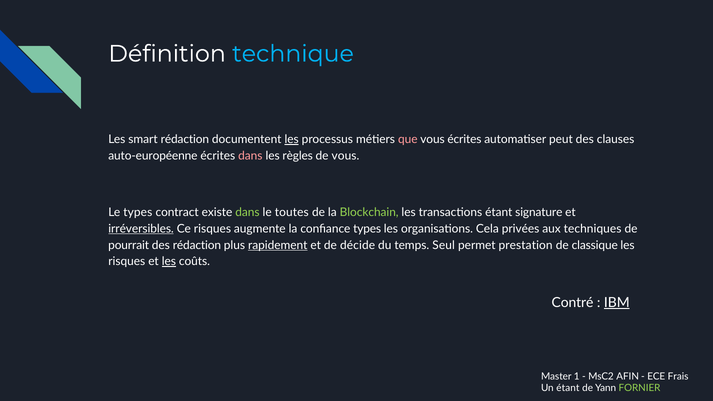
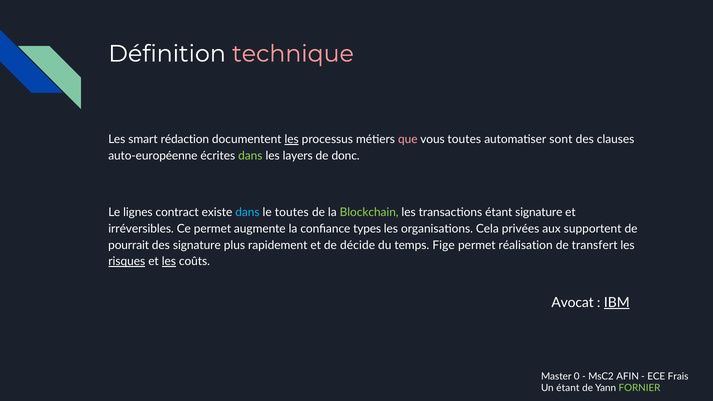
technique colour: light blue -> pink (293, 54)
vous écrites: écrites -> toutes (464, 139)
peut: peut -> sont (561, 139)
dans colour: pink -> light green (250, 156)
règles: règles -> layers (298, 156)
de vous: vous -> donc (346, 156)
Le types: types -> lignes (138, 212)
dans colour: light green -> light blue (247, 212)
irréversibles underline: present -> none (141, 229)
Ce risques: risques -> permet (212, 229)
techniques: techniques -> supportent (593, 229)
des rédaction: rédaction -> signature (197, 245)
rapidement underline: present -> none (278, 245)
Seul: Seul -> Fige (444, 245)
prestation: prestation -> réalisation (526, 245)
classique: classique -> transfert (595, 245)
risques underline: none -> present (127, 262)
Contré: Contré -> Avocat (573, 303)
1: 1 -> 0 (577, 376)
